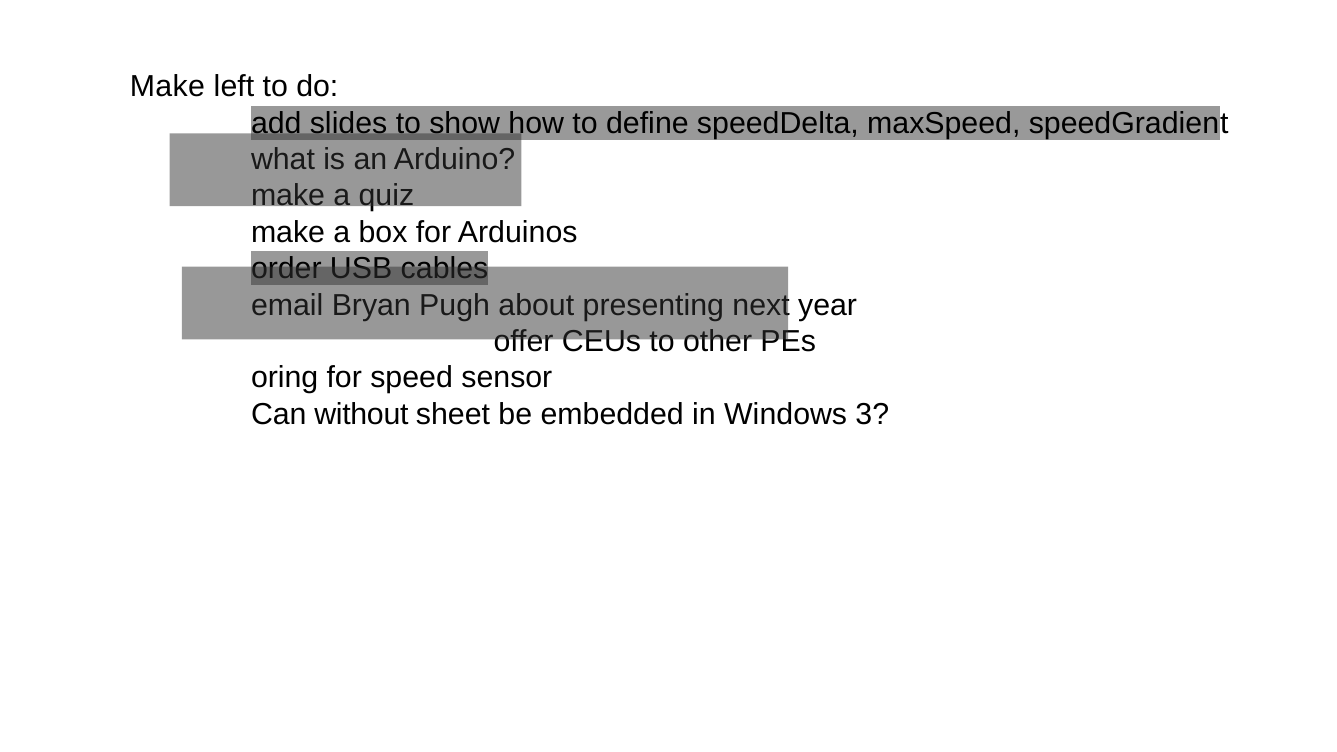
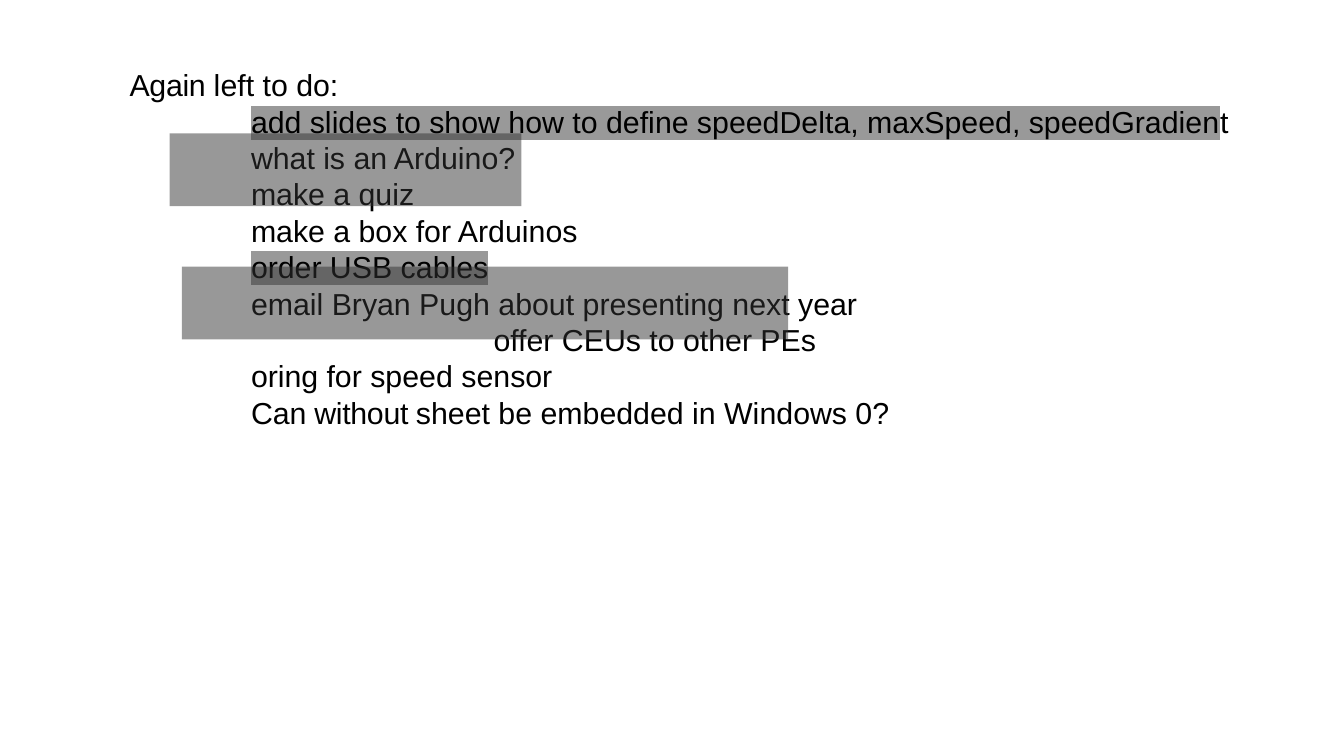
Make: Make -> Again (168, 87)
3: 3 -> 0 (872, 414)
